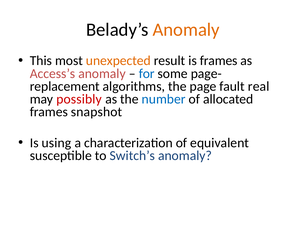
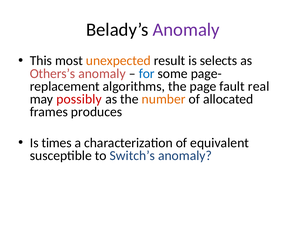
Anomaly colour: orange -> purple (186, 30)
is frames: frames -> selects (219, 61)
Access’s: Access’s -> Others’s (53, 73)
number colour: blue -> orange (164, 99)
snapshot: snapshot -> produces (97, 112)
using: using -> times (57, 143)
